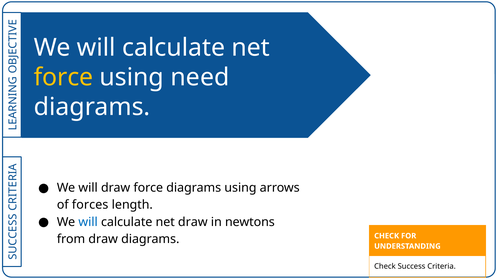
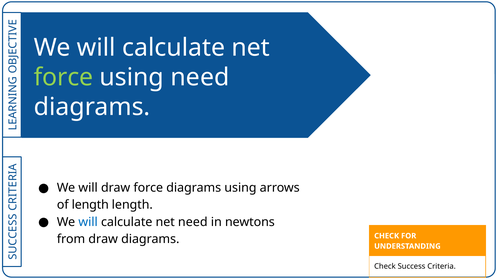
force colour: yellow -> light green (64, 78)
of forces: forces -> length (90, 205)
net draw: draw -> need (193, 222)
